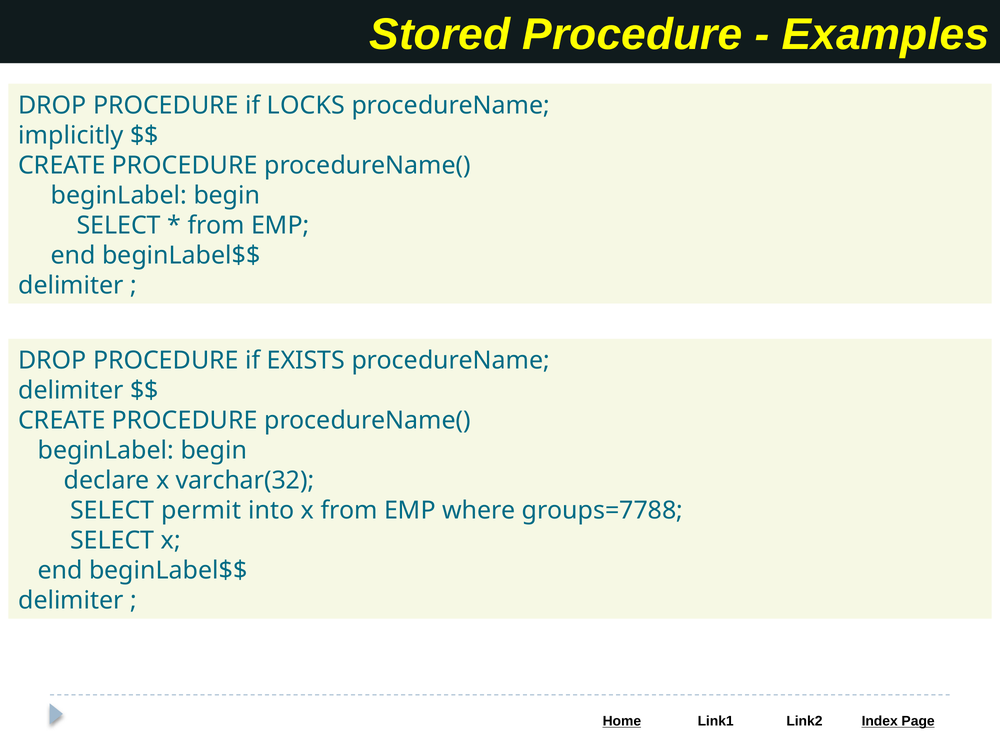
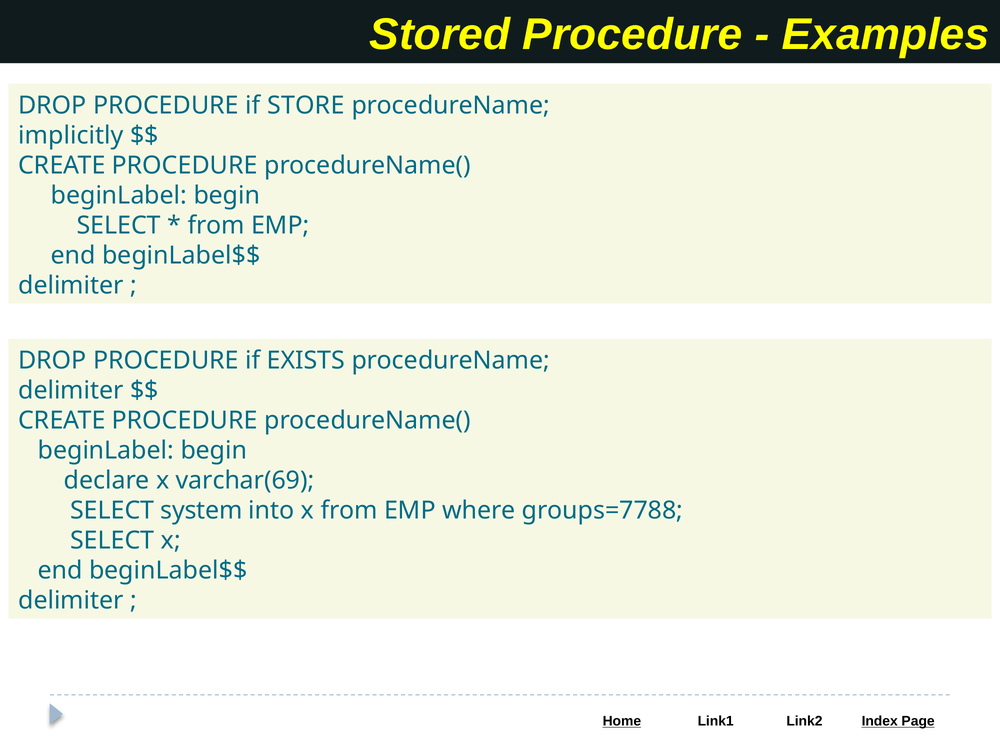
LOCKS: LOCKS -> STORE (306, 105)
varchar(32: varchar(32 -> varchar(69 (245, 481)
permit: permit -> system (201, 511)
